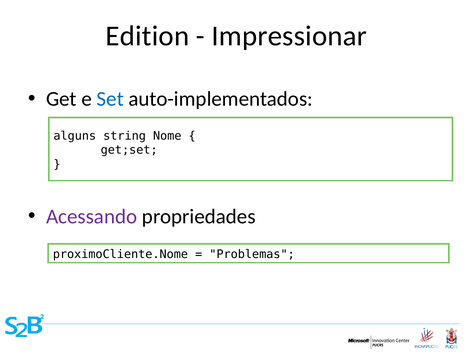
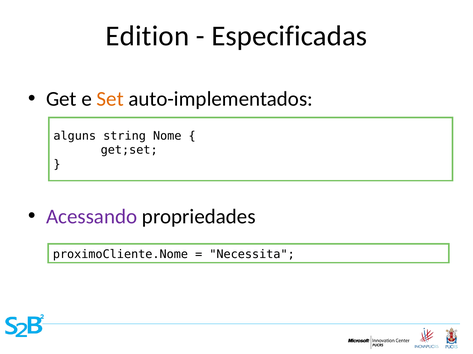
Impressionar: Impressionar -> Especificadas (289, 36)
Set colour: blue -> orange (110, 99)
Problemas: Problemas -> Necessita (252, 255)
